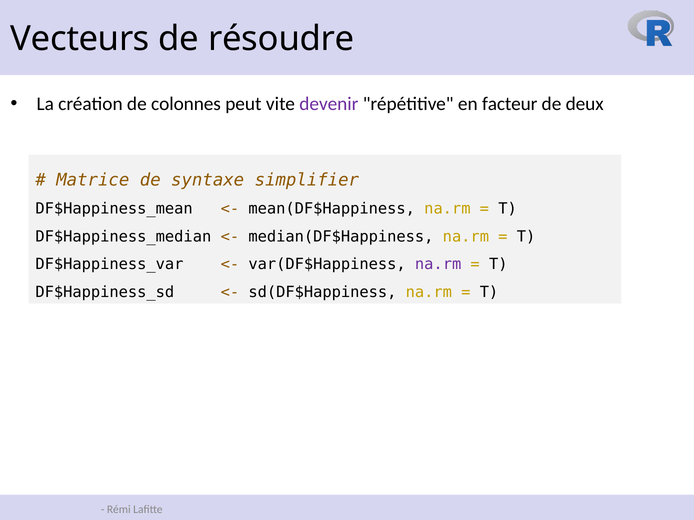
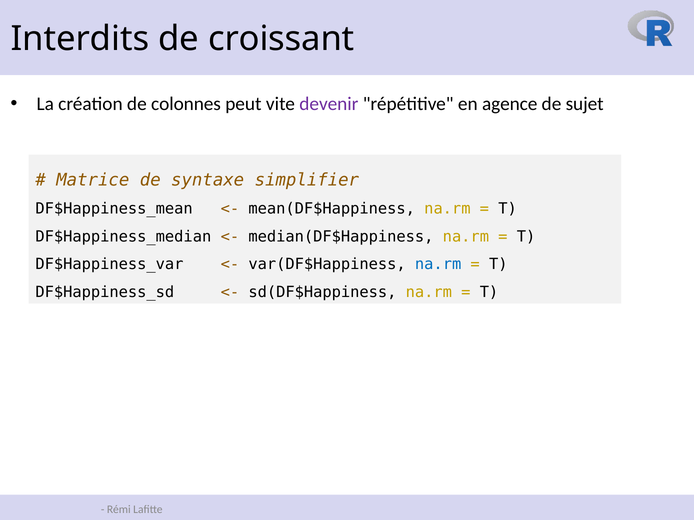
Vecteurs: Vecteurs -> Interdits (80, 39)
résoudre: résoudre -> croissant (281, 39)
facteur: facteur -> agence (510, 104)
deux: deux -> sujet (585, 104)
na.rm colour: purple -> blue (438, 265)
